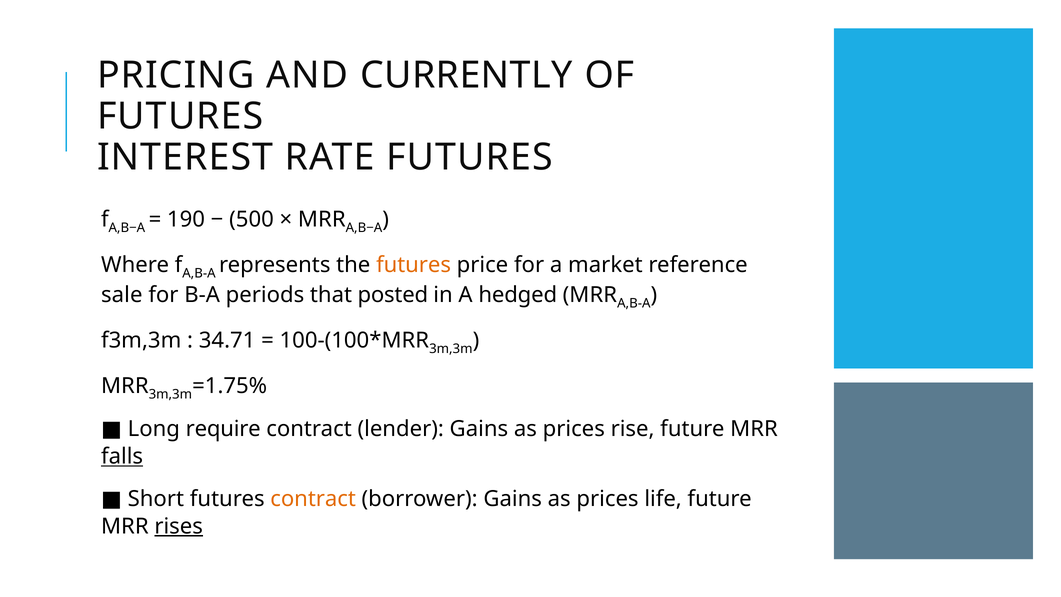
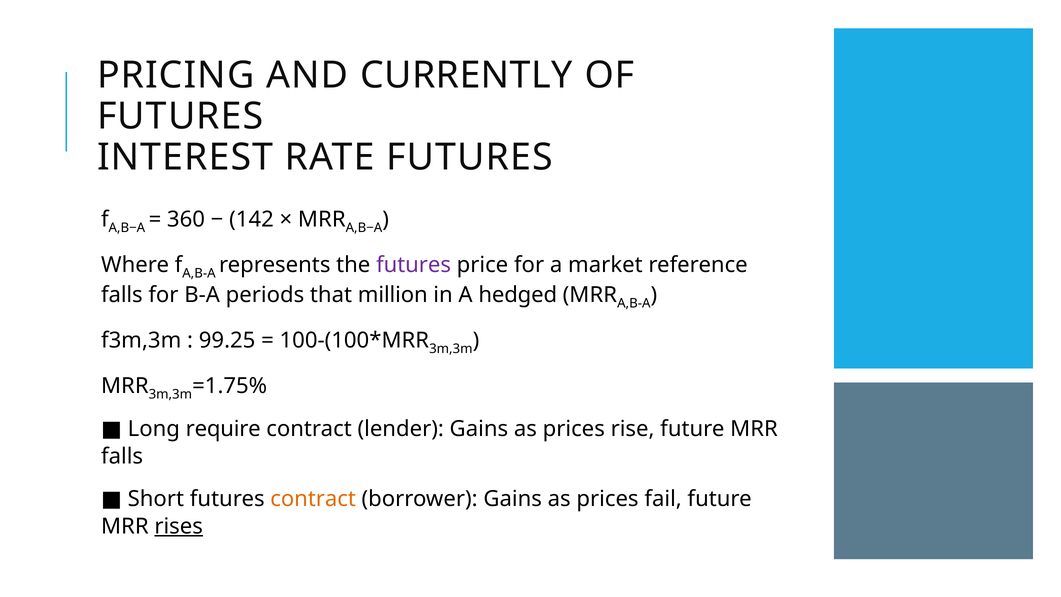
190: 190 -> 360 (186, 219)
500: 500 -> 142 (252, 219)
futures colour: orange -> purple (414, 265)
sale: sale -> falls (122, 295)
posted: posted -> million (393, 295)
34.71: 34.71 -> 99.25 (227, 340)
falls underline: present -> none (122, 456)
life: life -> fail (663, 499)
